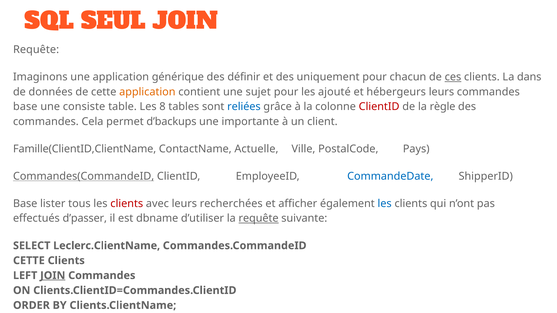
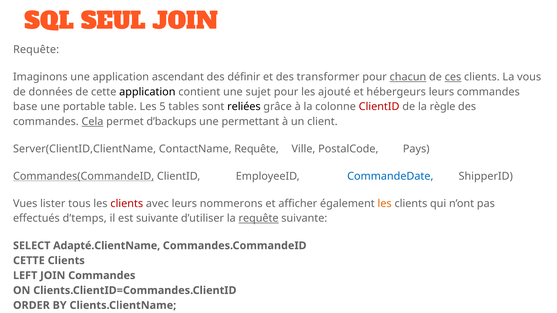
générique: générique -> ascendant (178, 77)
uniquement: uniquement -> transformer (328, 77)
chacun underline: none -> present (408, 77)
dans: dans -> vous (529, 77)
application colour: orange -> black (147, 92)
consiste: consiste -> portable (84, 107)
8: 8 -> 5 (162, 107)
reliées colour: blue -> black (244, 107)
Cela underline: none -> present (92, 122)
importante: importante -> permettant (250, 122)
Famille(ClientID,ClientName: Famille(ClientID,ClientName -> Server(ClientID,ClientName (85, 149)
ContactName Actuelle: Actuelle -> Requête (257, 149)
Base: Base -> Vues (25, 204)
recherchées: recherchées -> nommerons (231, 204)
les colour: blue -> orange (385, 204)
d’passer: d’passer -> d’temps (85, 219)
est dbname: dbname -> suivante (157, 219)
Leclerc.ClientName: Leclerc.ClientName -> Adapté.ClientName (107, 246)
JOIN underline: present -> none (53, 276)
